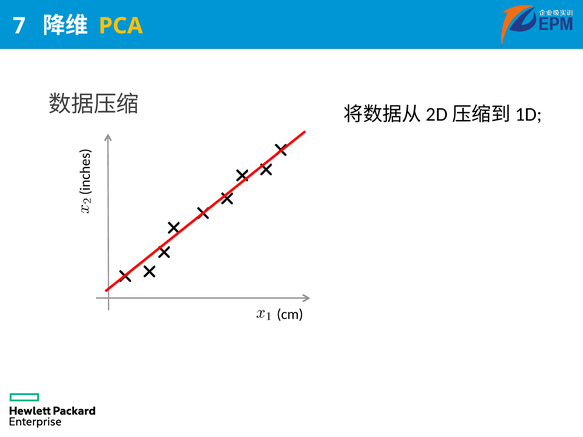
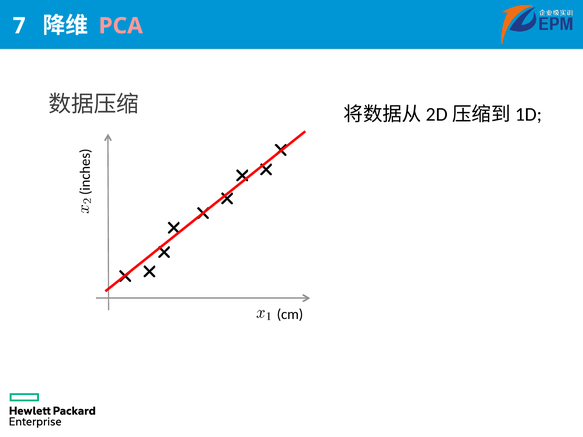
PCA colour: yellow -> pink (121, 26)
